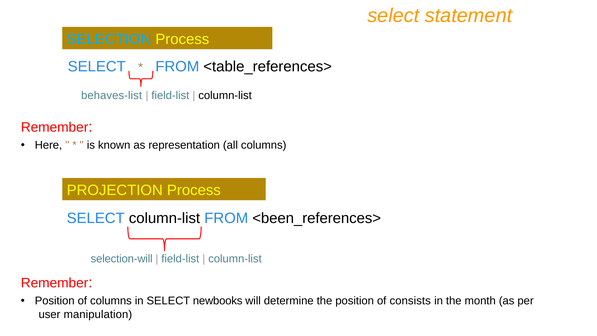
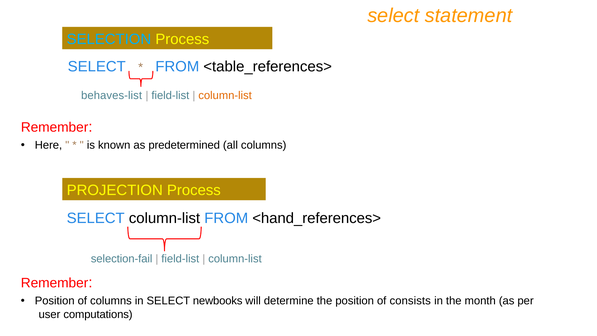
column-list colour: black -> orange (225, 96)
representation: representation -> predetermined (184, 145)
<been_references>: <been_references> -> <hand_references> (317, 218)
selection-will: selection-will -> selection-fail (122, 259)
manipulation: manipulation -> computations (98, 314)
